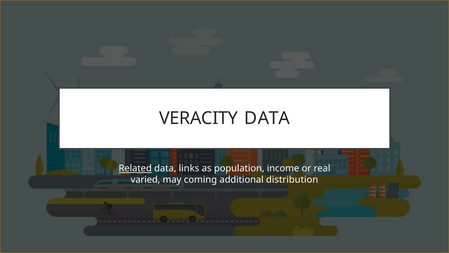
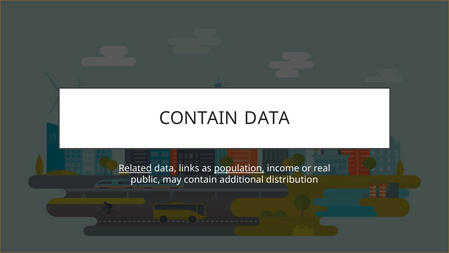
VERACITY: VERACITY -> CONTAIN (198, 118)
population underline: none -> present (239, 168)
varied: varied -> public (145, 179)
may coming: coming -> contain (200, 179)
